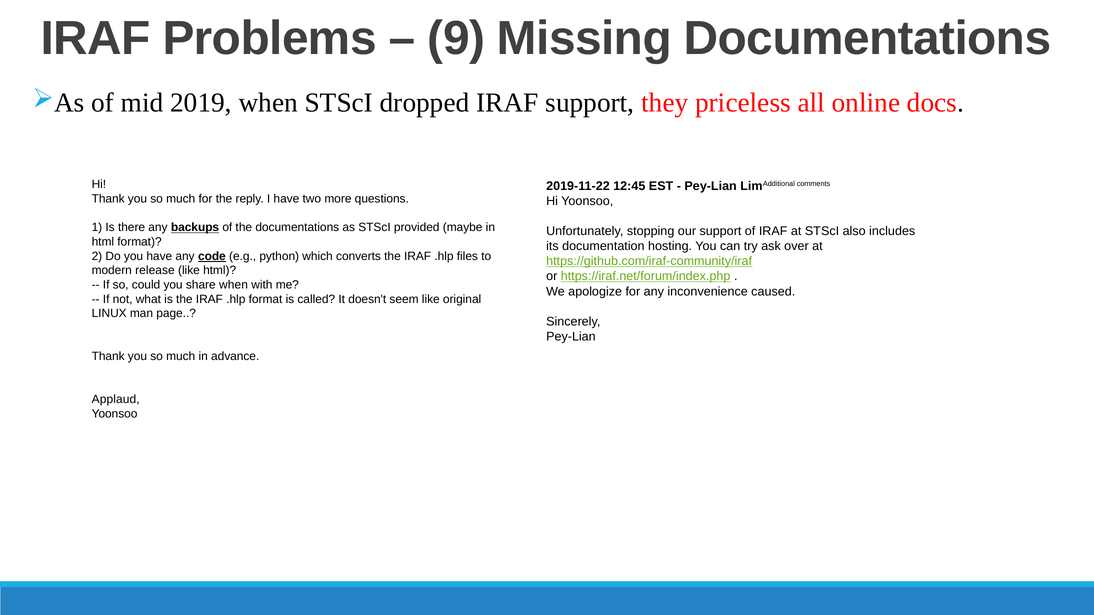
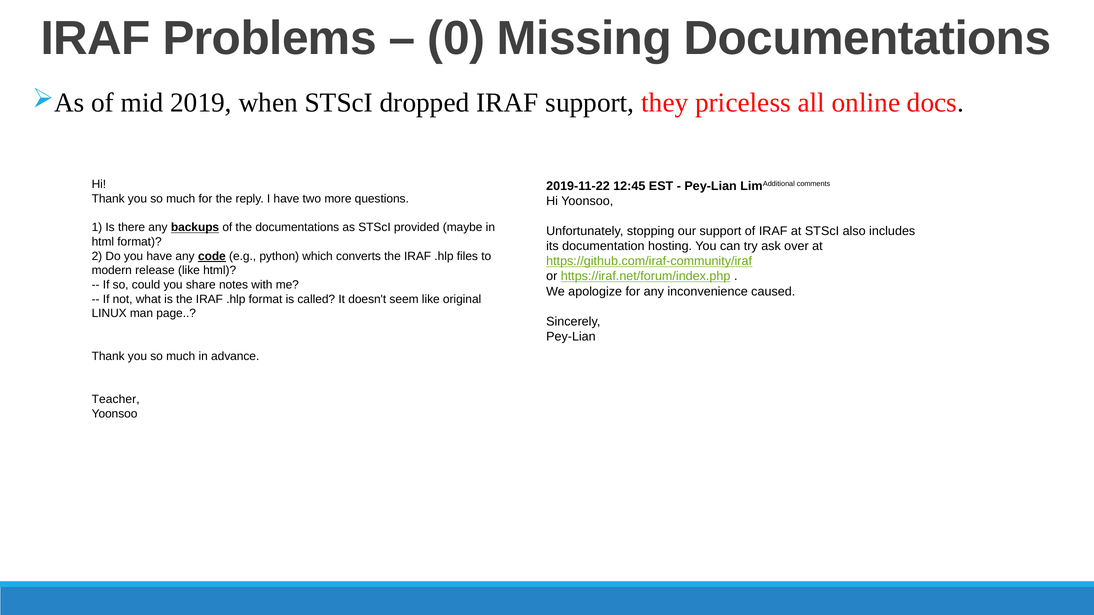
9: 9 -> 0 (456, 38)
share when: when -> notes (234, 285)
Applaud: Applaud -> Teacher (116, 400)
